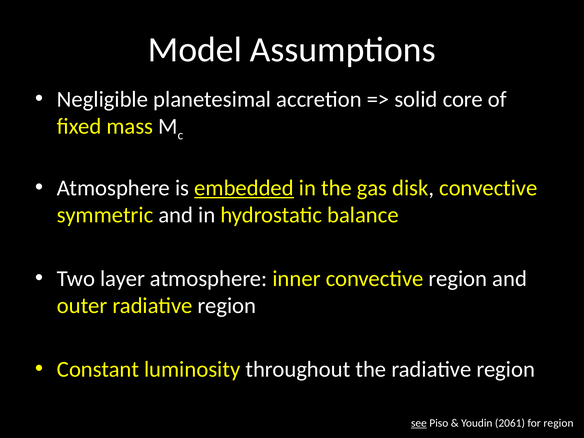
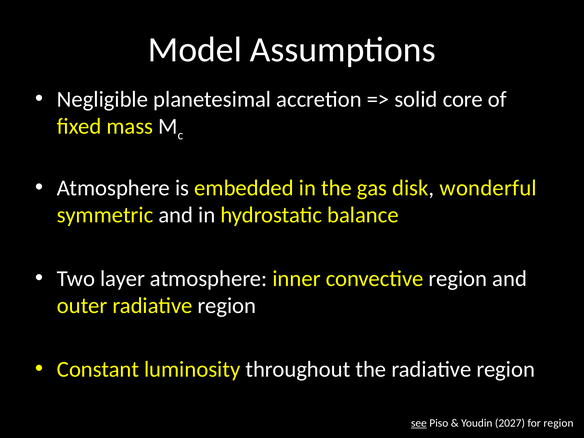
embedded underline: present -> none (244, 188)
disk convective: convective -> wonderful (488, 188)
2061: 2061 -> 2027 (510, 423)
